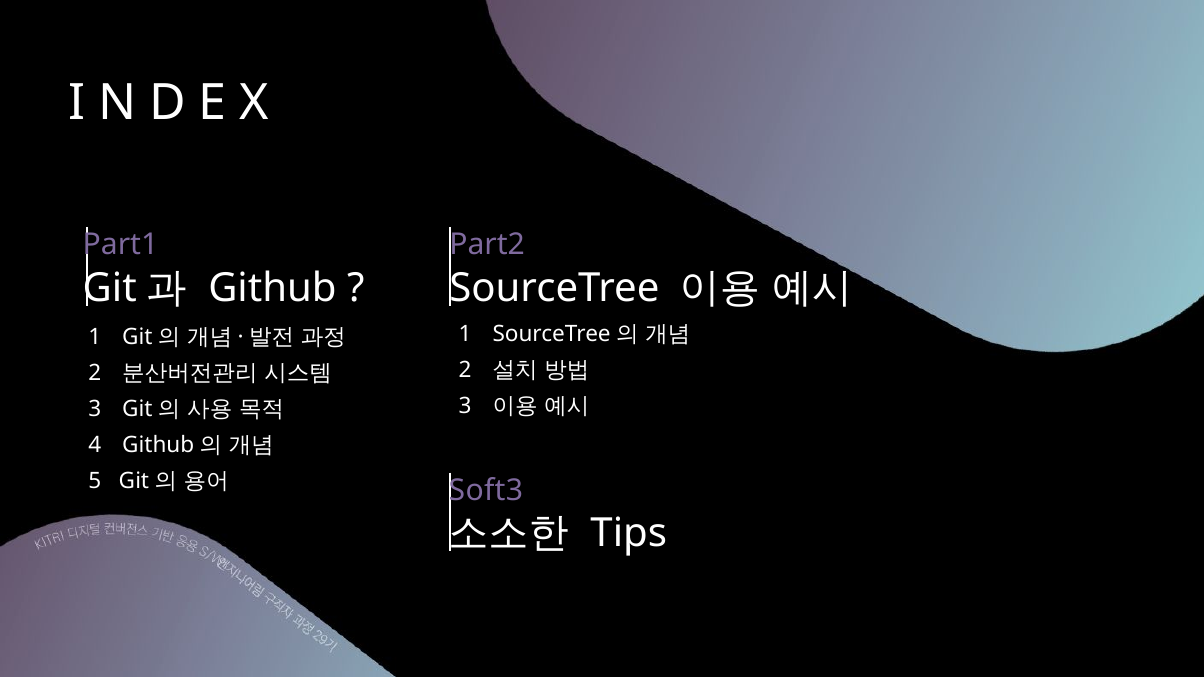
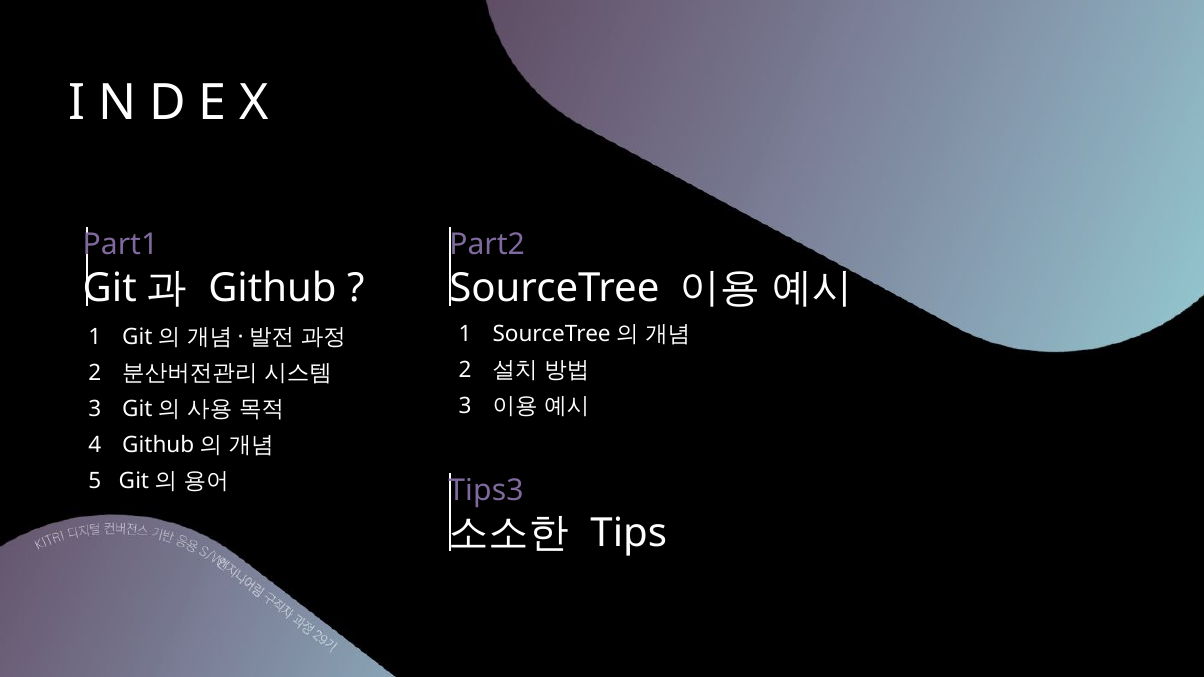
Soft3: Soft3 -> Tips3 (486, 491)
